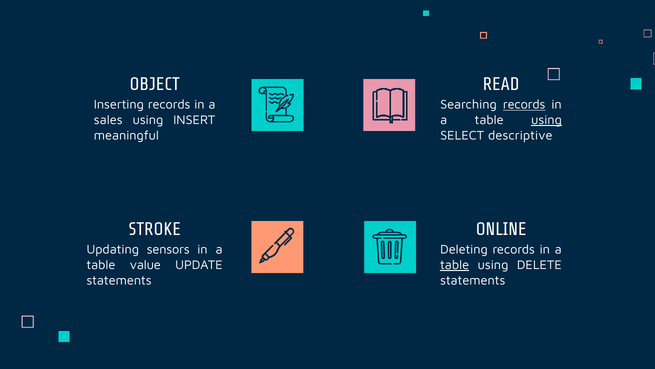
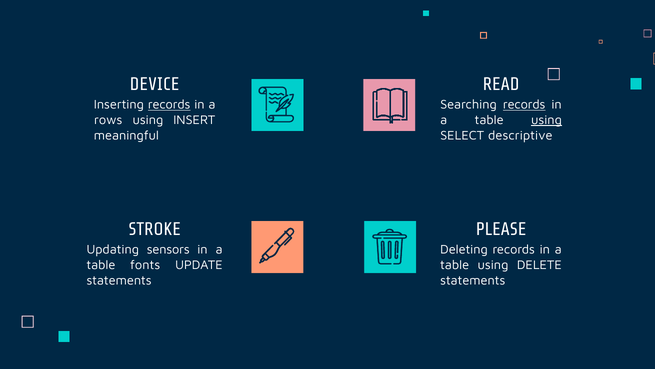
OBJECT: OBJECT -> DEVICE (155, 84)
records underline: none -> present (169, 105)
sales: sales -> rows (108, 120)
ONLINE: ONLINE -> PLEASE (501, 229)
value: value -> fonts (145, 265)
table underline: present -> none (455, 265)
